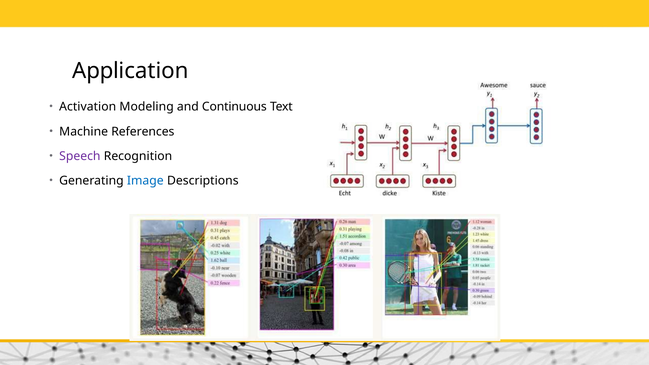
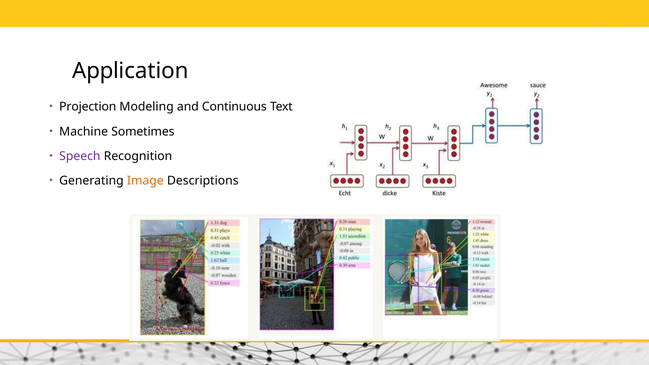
Activation: Activation -> Projection (88, 107)
References: References -> Sometimes (143, 132)
Image colour: blue -> orange (145, 181)
